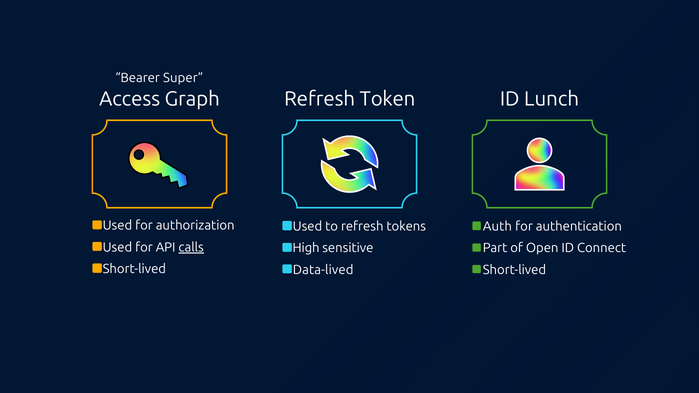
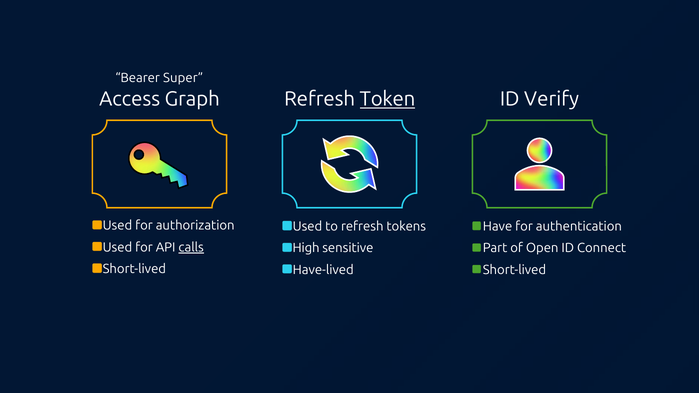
Token underline: none -> present (387, 99)
Lunch: Lunch -> Verify (552, 99)
Auth: Auth -> Have (498, 227)
Data-lived: Data-lived -> Have-lived (323, 270)
